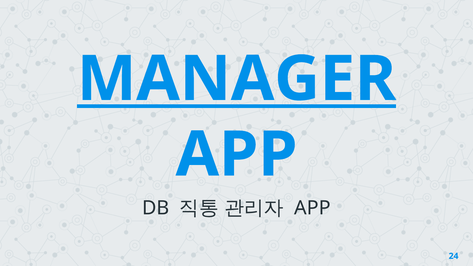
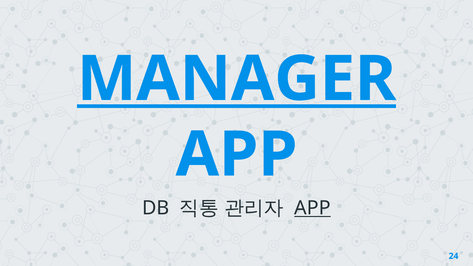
APP underline: none -> present (313, 208)
